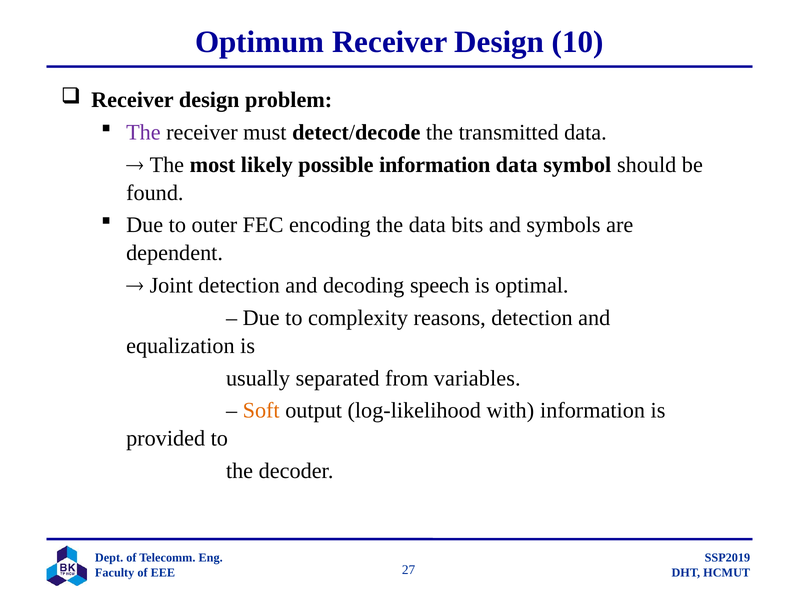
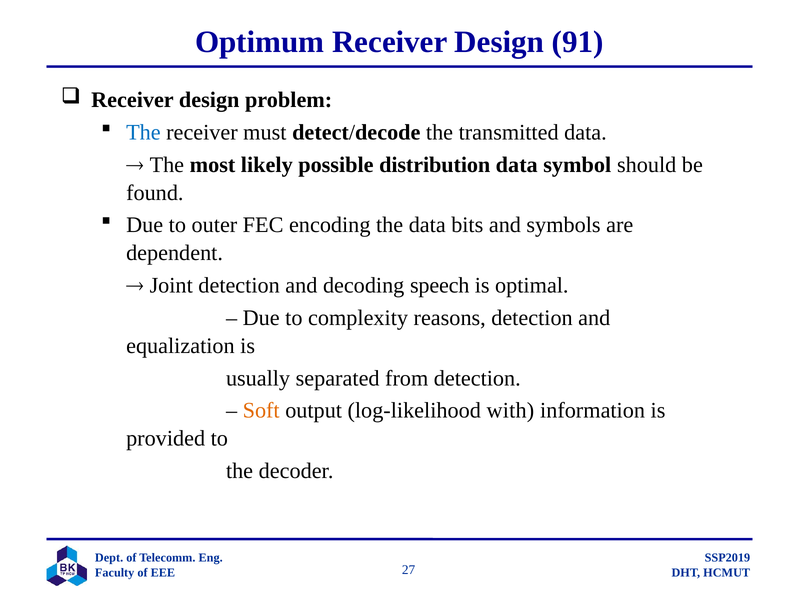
10: 10 -> 91 (578, 42)
The colour: purple -> blue (143, 132)
possible information: information -> distribution (435, 165)
from variables: variables -> detection (477, 378)
